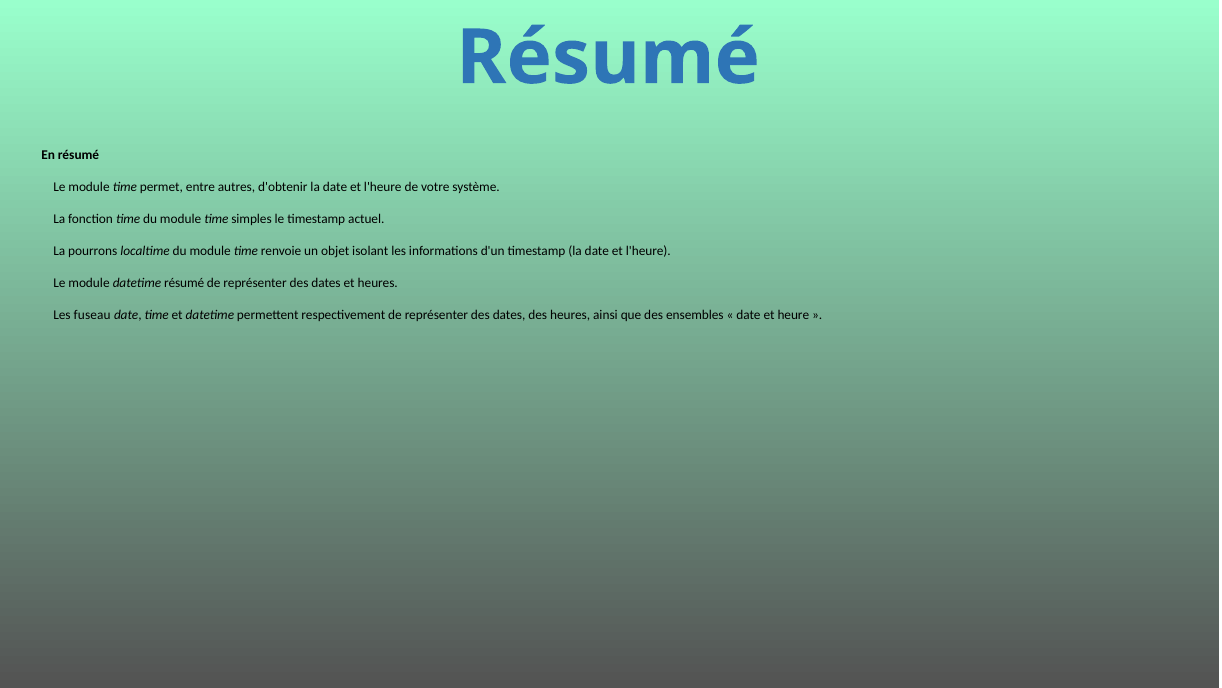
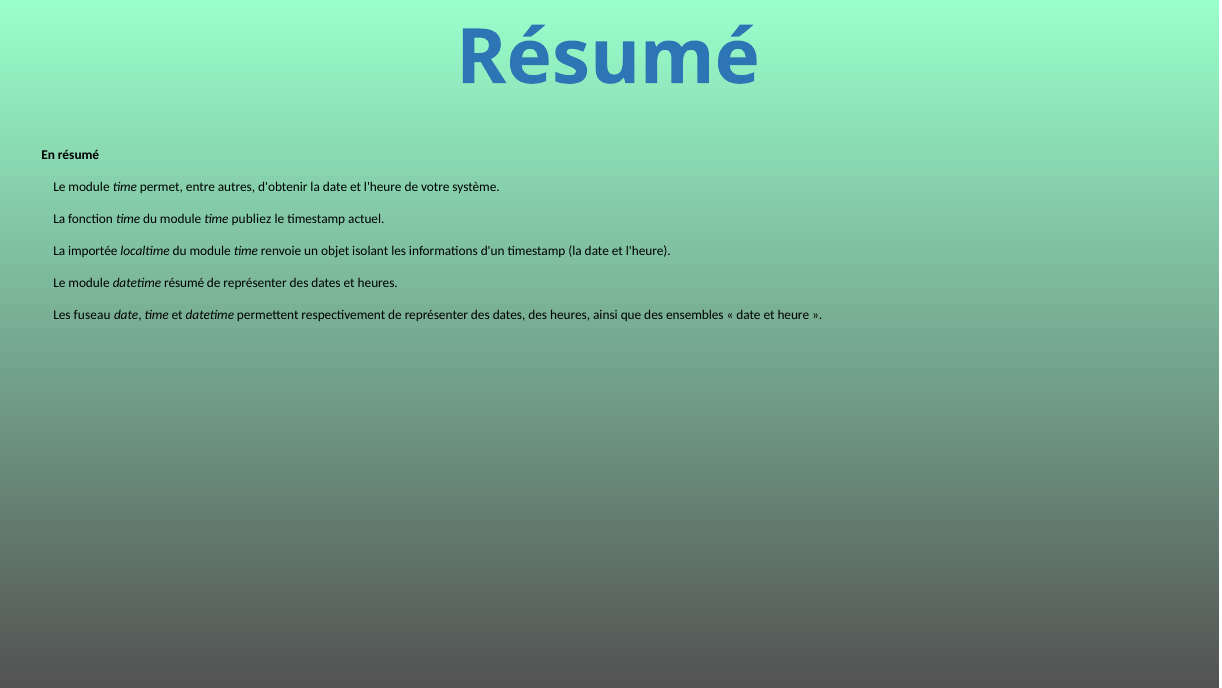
simples: simples -> publiez (251, 219)
pourrons: pourrons -> importée (93, 251)
